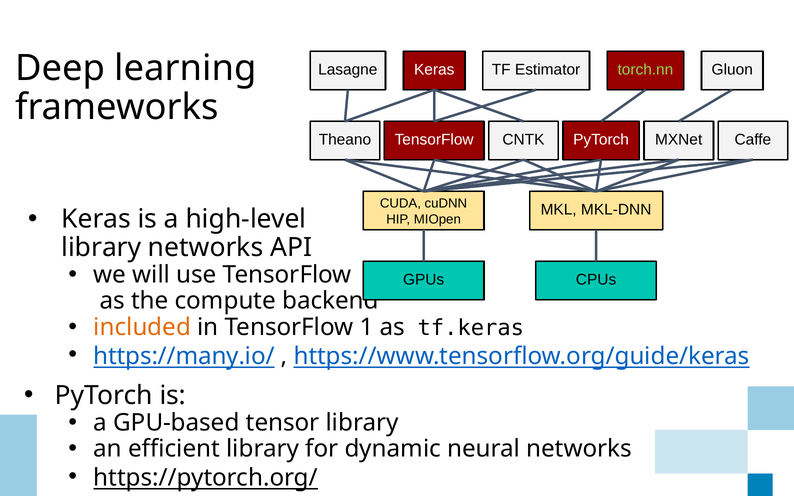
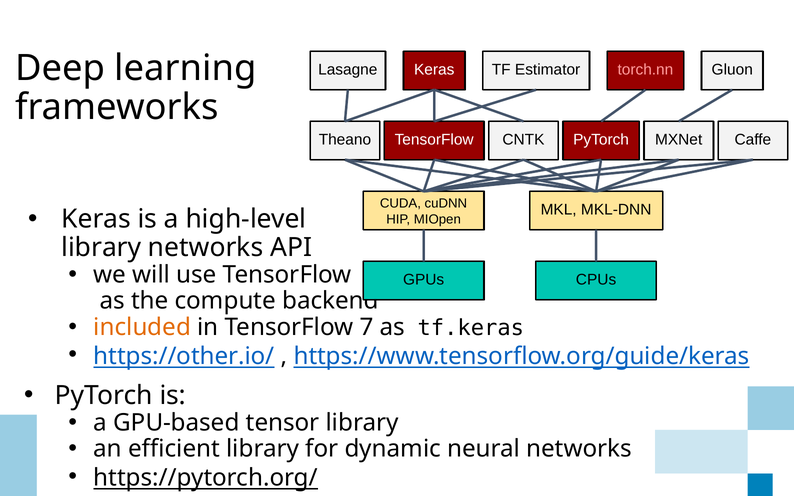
torch.nn colour: light green -> pink (645, 70)
1: 1 -> 7 (366, 327)
https://many.io/: https://many.io/ -> https://other.io/ (184, 356)
